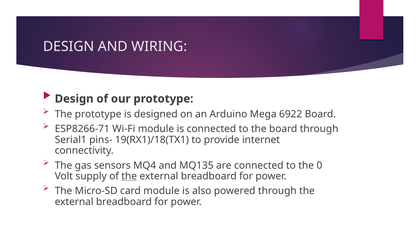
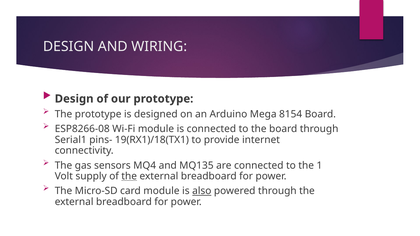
6922: 6922 -> 8154 (291, 114)
ESP8266-71: ESP8266-71 -> ESP8266-08 (82, 129)
0: 0 -> 1 (319, 166)
also underline: none -> present (202, 191)
